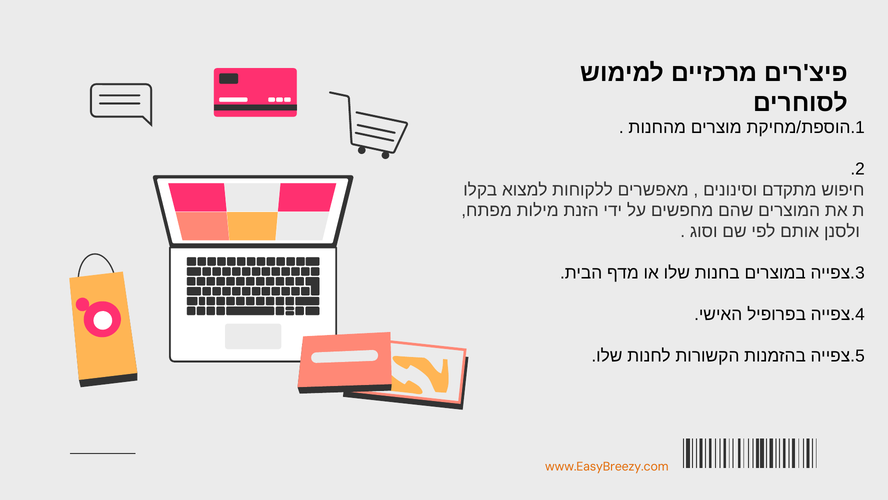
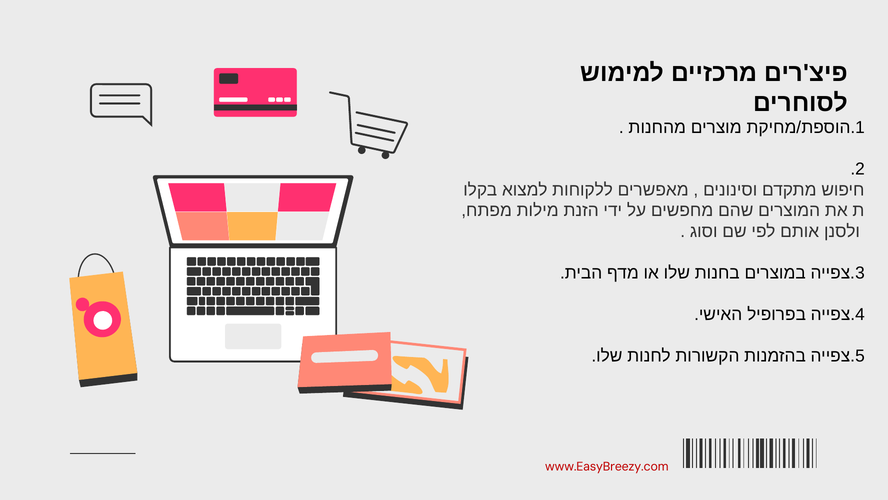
www.EasyBreezy.com colour: orange -> red (607, 466)
